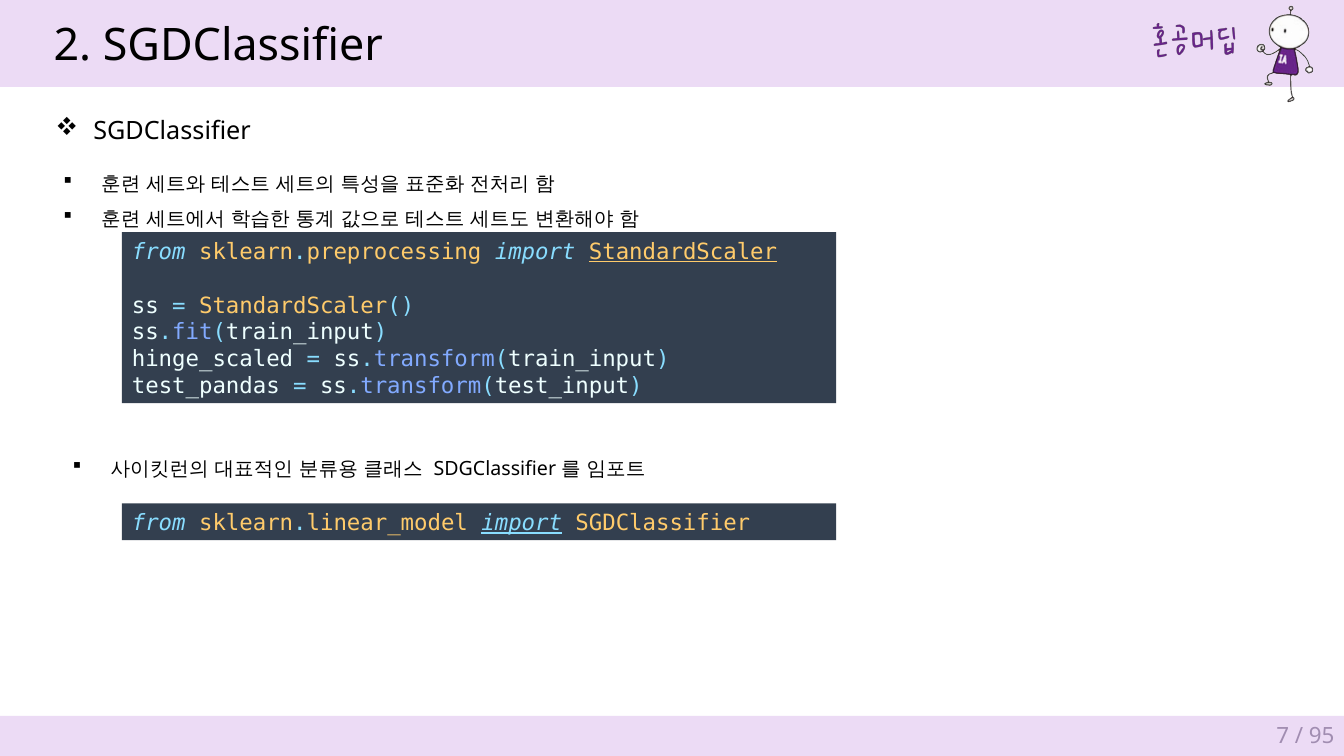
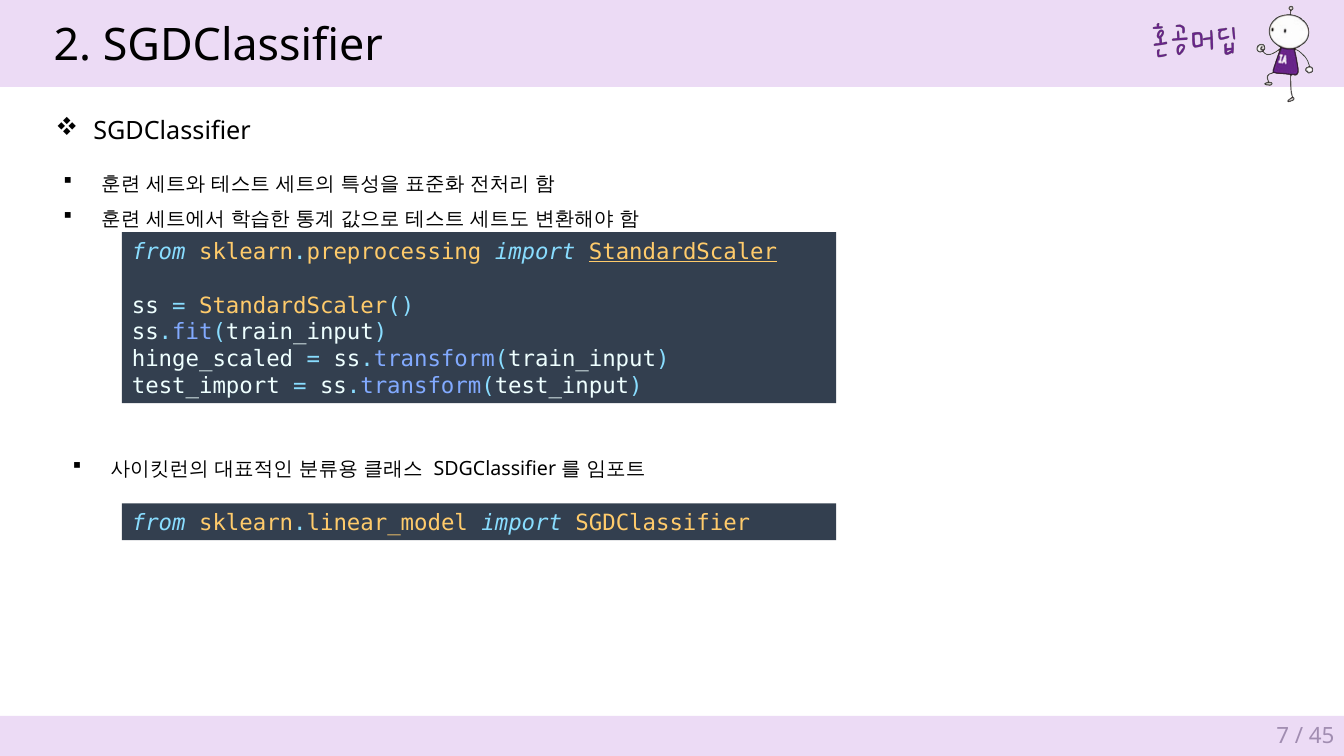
test_pandas: test_pandas -> test_import (206, 386)
import underline: present -> none (522, 523)
95: 95 -> 45 (1322, 736)
